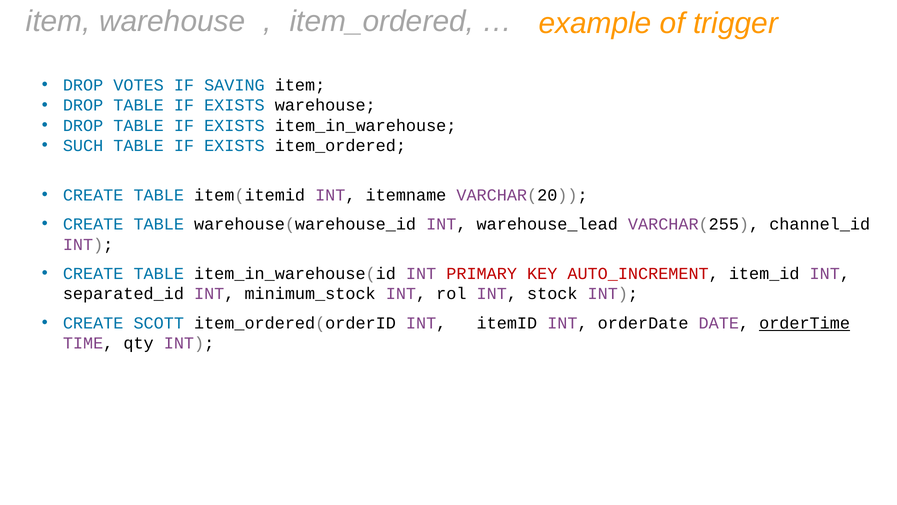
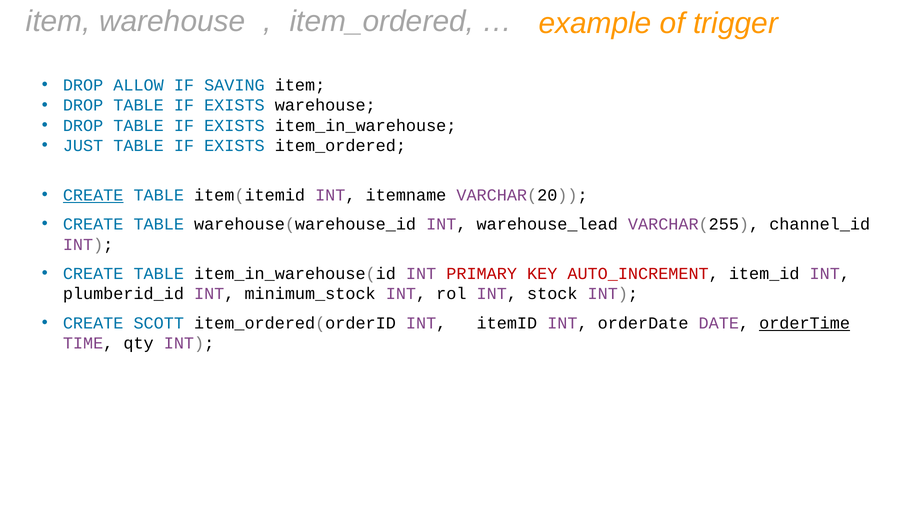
VOTES: VOTES -> ALLOW (139, 85)
SUCH: SUCH -> JUST (83, 146)
CREATE underline: none -> present (93, 195)
separated_id: separated_id -> plumberid_id (123, 294)
